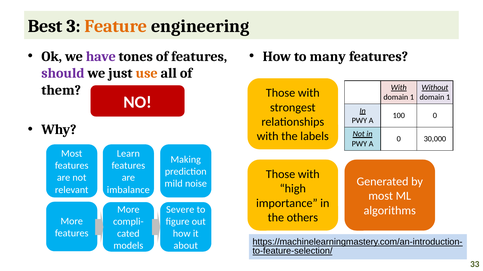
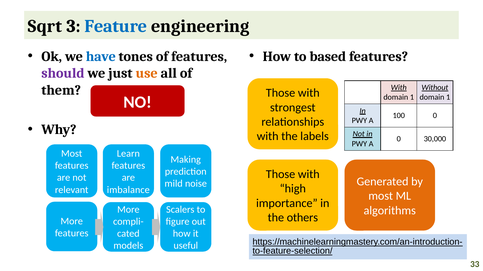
Best: Best -> Sqrt (45, 26)
Feature colour: orange -> blue (116, 26)
have colour: purple -> blue (101, 57)
many: many -> based (328, 57)
Severe: Severe -> Scalers (180, 210)
about: about -> useful (186, 246)
